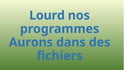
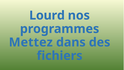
Aurons: Aurons -> Mettez (31, 42)
